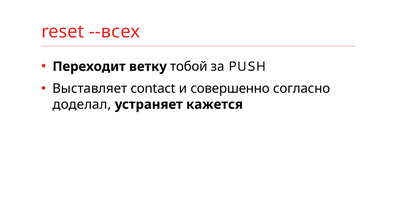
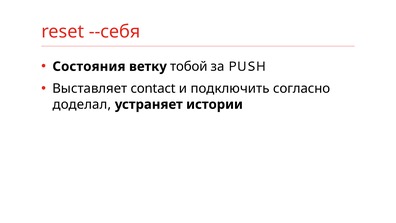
--всех: --всех -> --себя (115, 32)
Переходит: Переходит -> Состояния (89, 66)
совершенно: совершенно -> подключить (230, 88)
кажется: кажется -> истории (215, 104)
